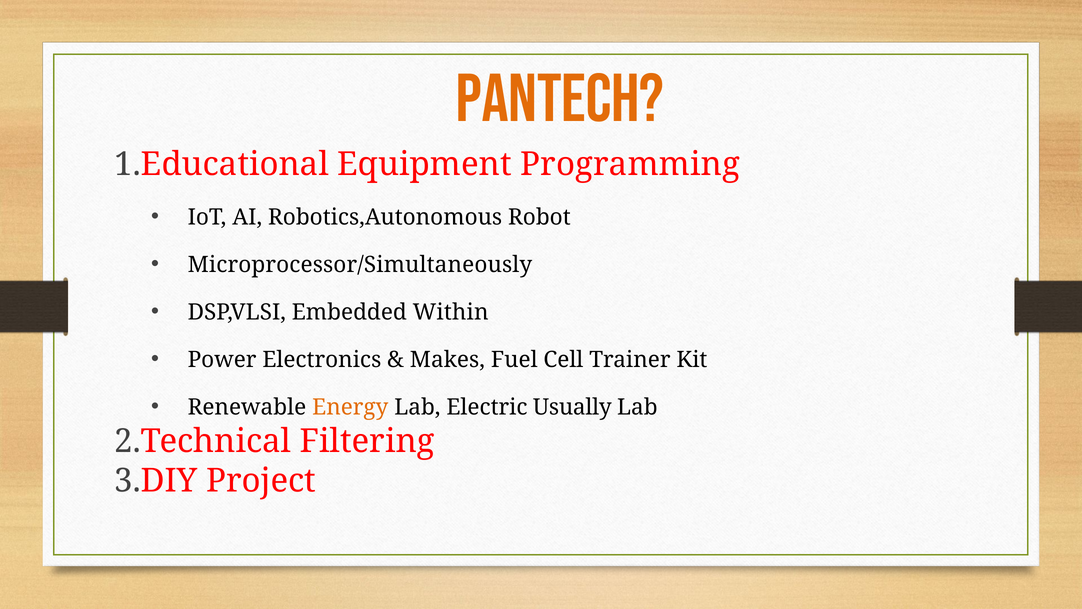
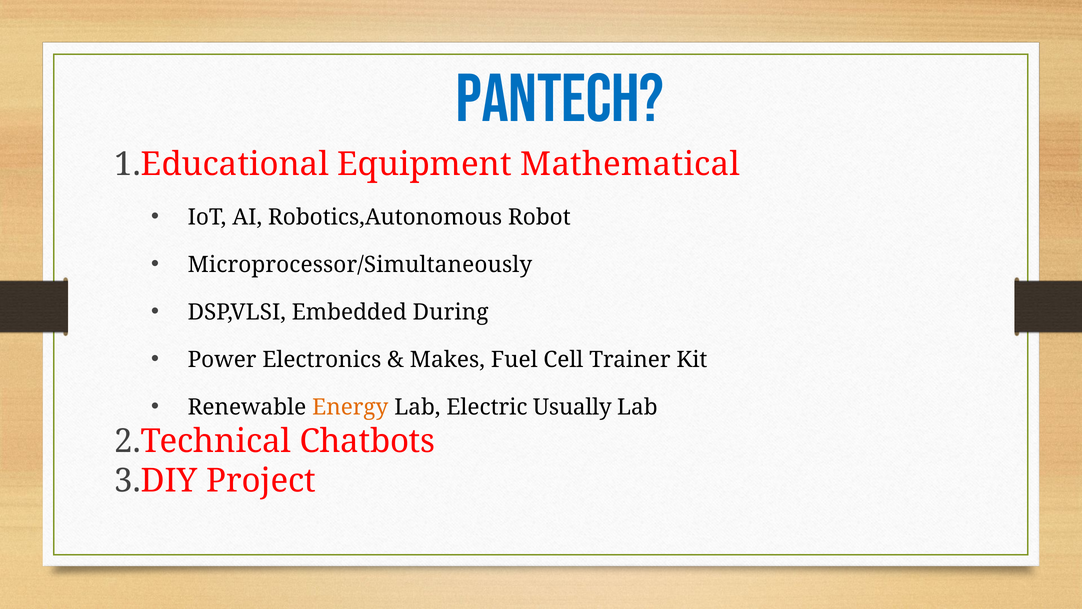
Pantech colour: orange -> blue (560, 99)
Programming: Programming -> Mathematical (630, 164)
Within: Within -> During (451, 312)
Filtering: Filtering -> Chatbots (367, 441)
